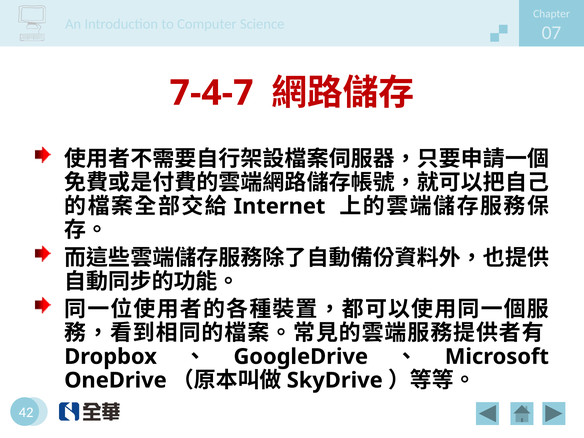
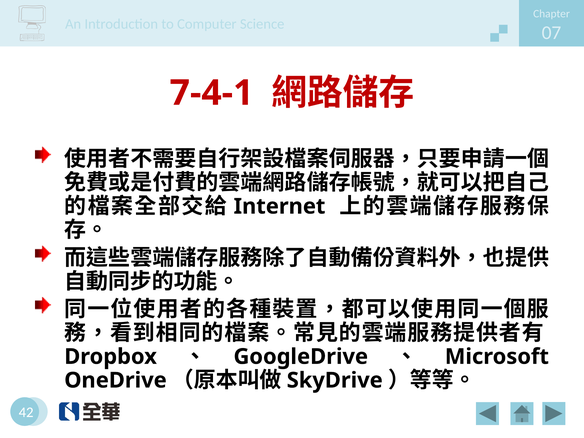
7-4-7: 7-4-7 -> 7-4-1 (212, 93)
